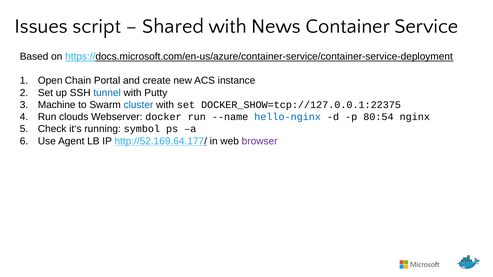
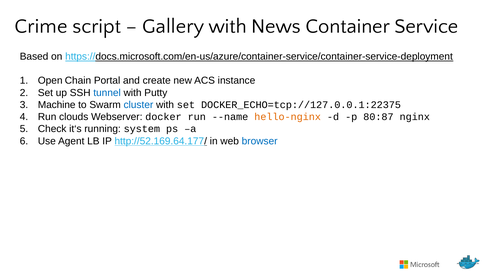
Issues: Issues -> Crime (41, 26)
Shared: Shared -> Gallery (173, 26)
DOCKER_SHOW=tcp://127.0.0.1:22375: DOCKER_SHOW=tcp://127.0.0.1:22375 -> DOCKER_ECHO=tcp://127.0.0.1:22375 (301, 105)
hello-nginx colour: blue -> orange (288, 117)
80:54: 80:54 -> 80:87 (378, 117)
symbol: symbol -> system (142, 129)
browser colour: purple -> blue (260, 141)
